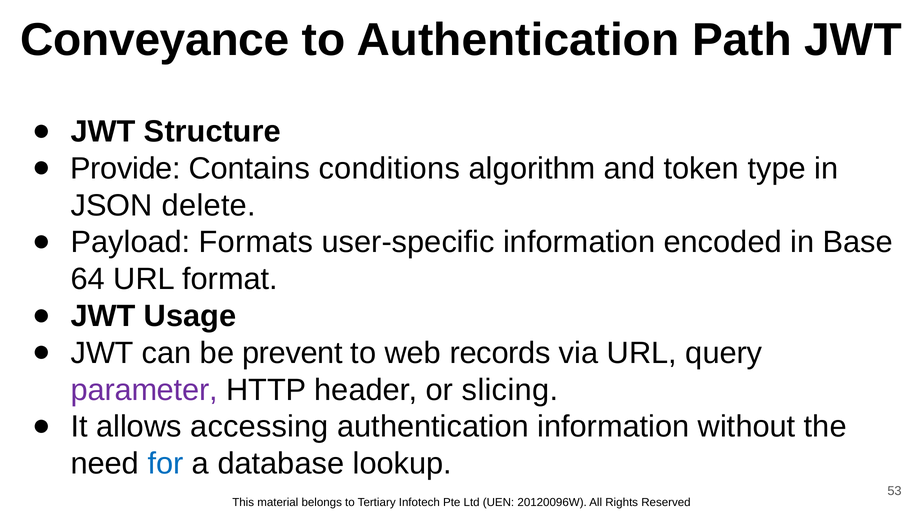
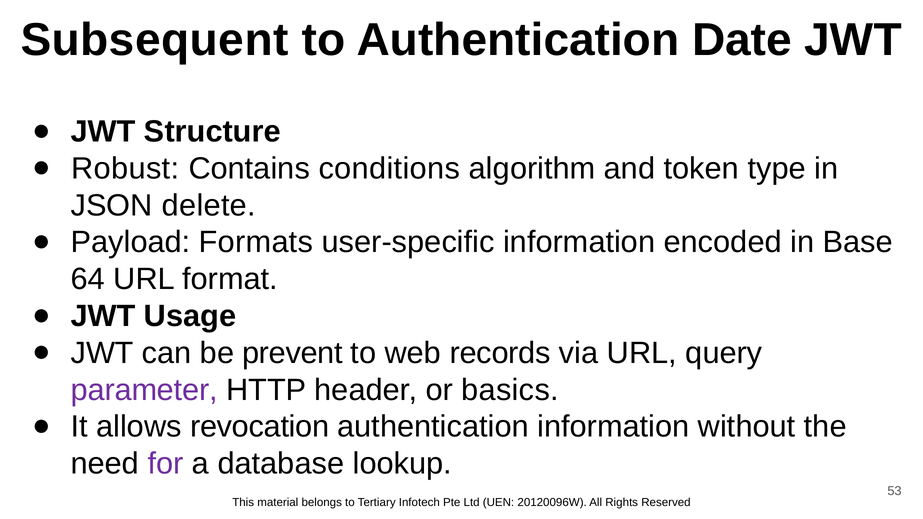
Conveyance: Conveyance -> Subsequent (155, 40)
Path: Path -> Date (742, 40)
Provide: Provide -> Robust (125, 169)
slicing: slicing -> basics (510, 390)
accessing: accessing -> revocation (260, 427)
for colour: blue -> purple (166, 464)
